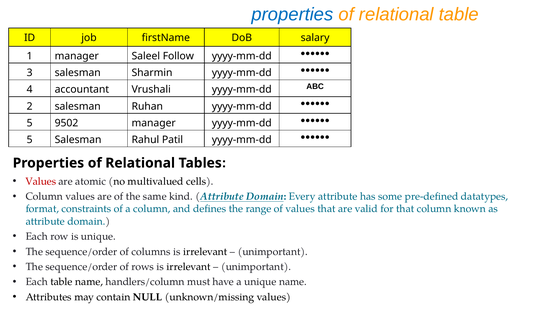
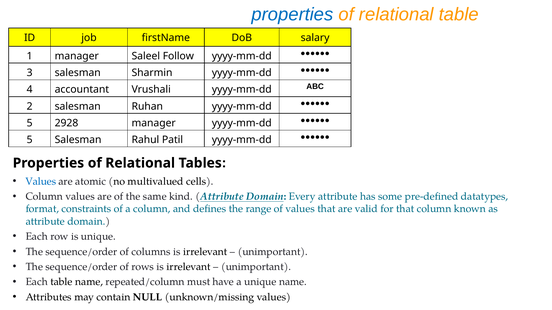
9502: 9502 -> 2928 (66, 123)
Values colour: red -> blue (41, 182)
handlers/column: handlers/column -> repeated/column (145, 282)
